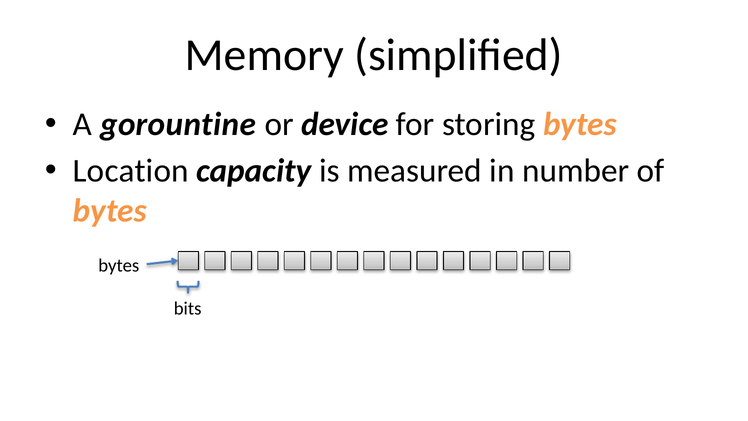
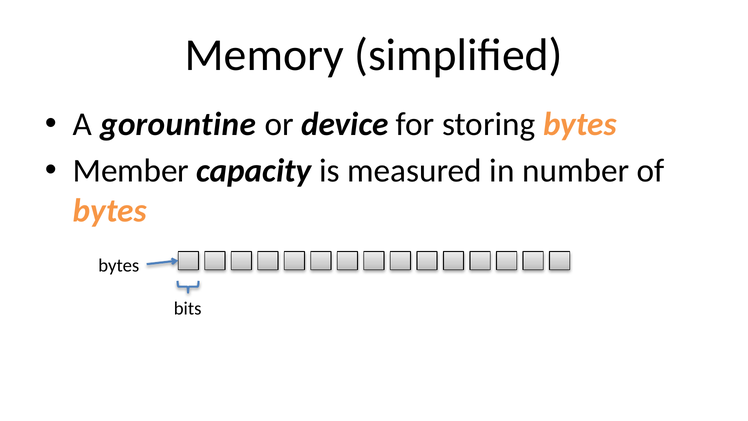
Location: Location -> Member (131, 171)
